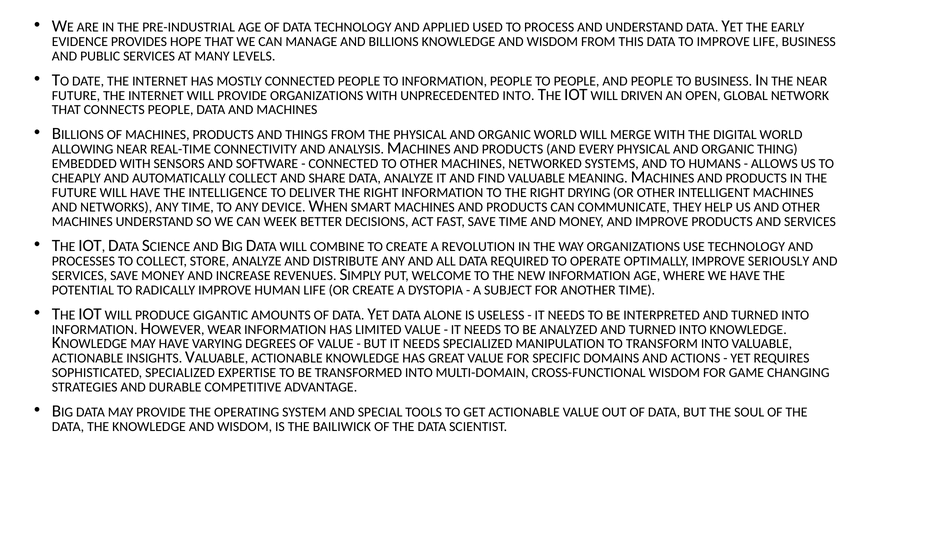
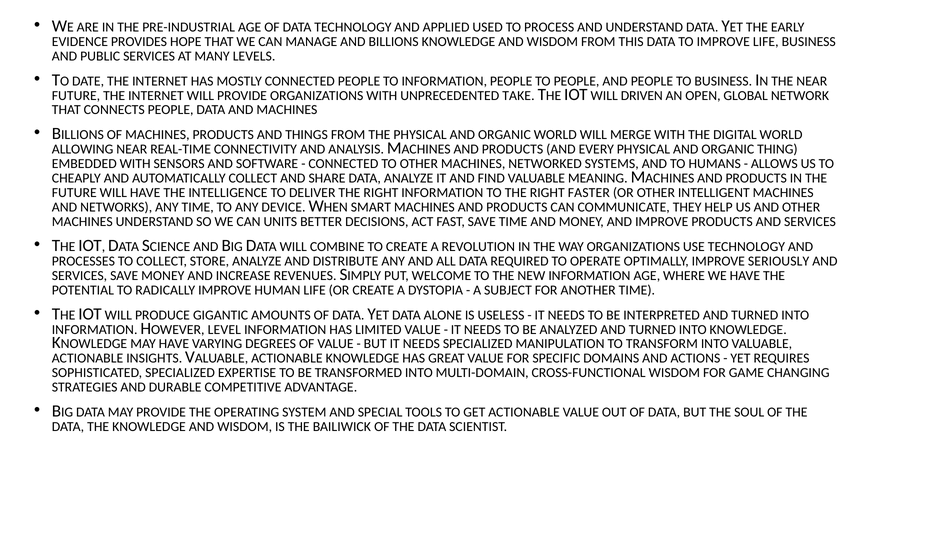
UNPRECEDENTED INTO: INTO -> TAKE (518, 95)
DRYING: DRYING -> FASTER (589, 193)
WEEK: WEEK -> UNITS (280, 222)
WEAR: WEAR -> LEVEL (224, 329)
